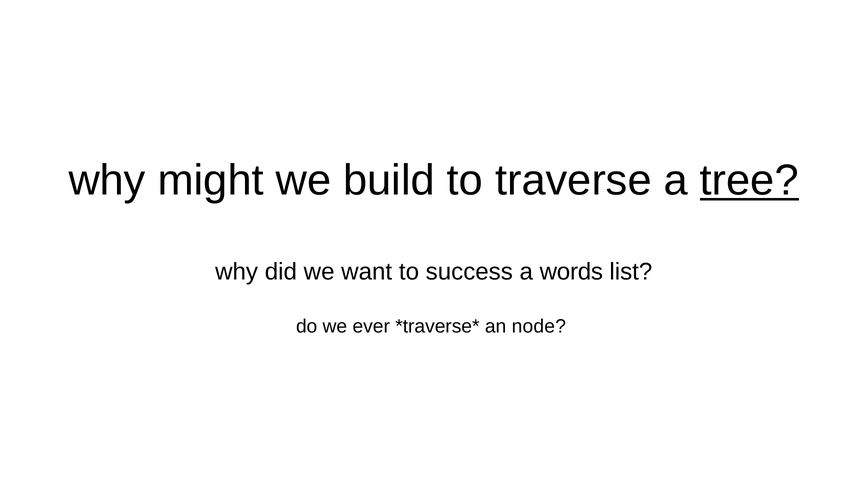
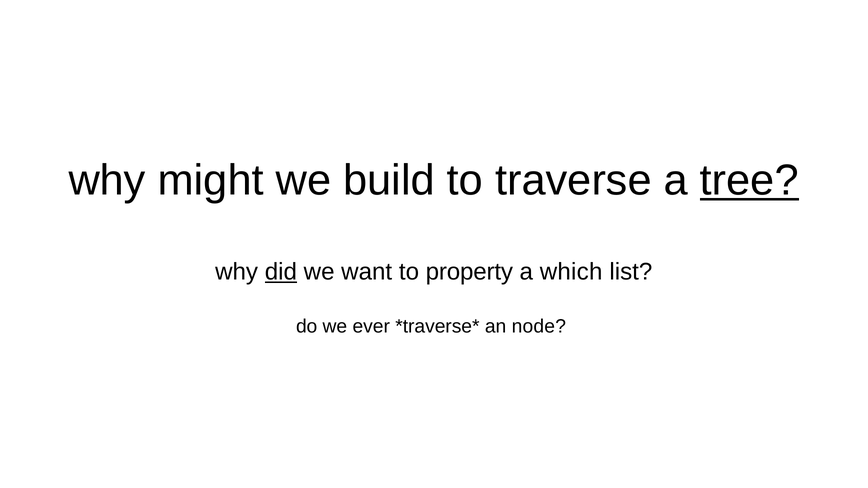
did underline: none -> present (281, 272)
success: success -> property (469, 272)
words: words -> which (571, 272)
